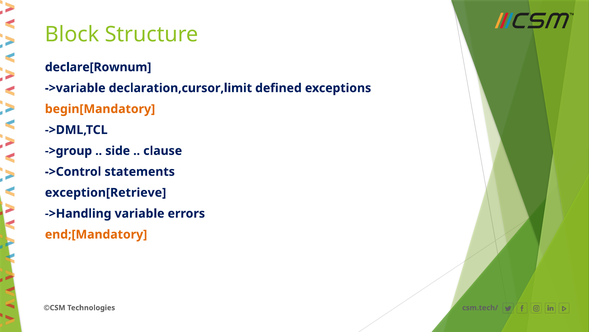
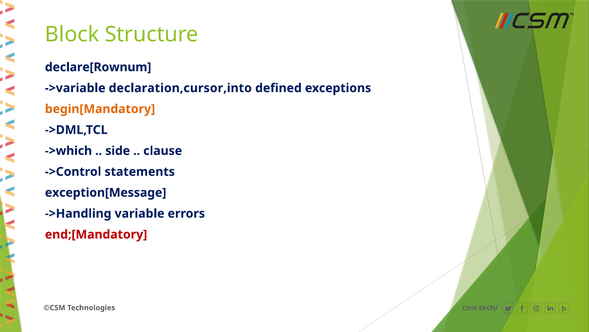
declaration,cursor,limit: declaration,cursor,limit -> declaration,cursor,into (180, 88)
->group: ->group -> ->which (68, 151)
exception[Retrieve: exception[Retrieve -> exception[Message (106, 192)
end;[Mandatory colour: orange -> red (96, 234)
